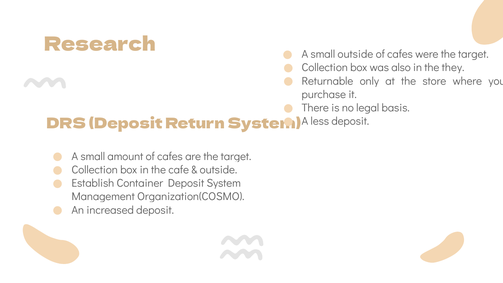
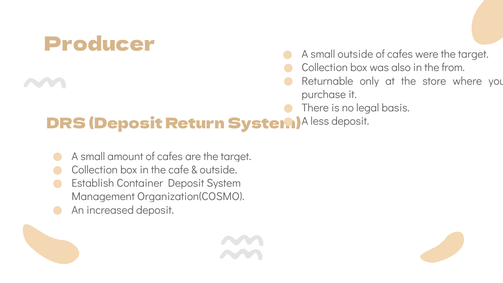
Research: Research -> Producer (100, 44)
they: they -> from (453, 68)
